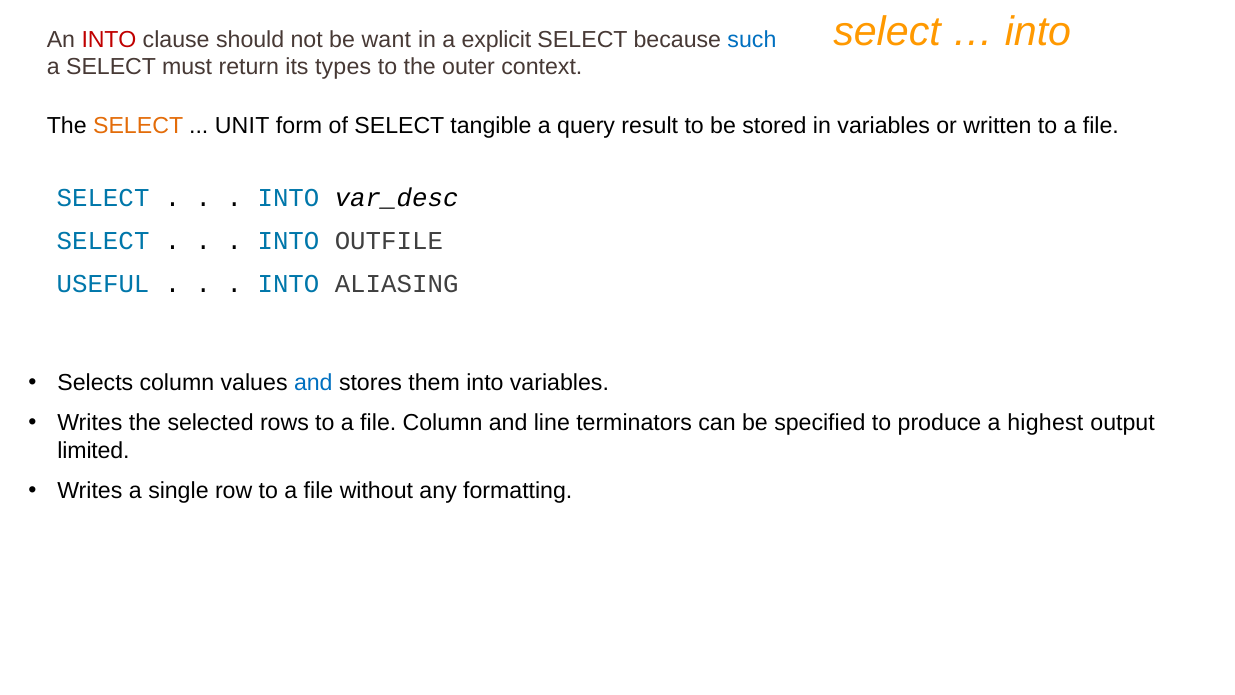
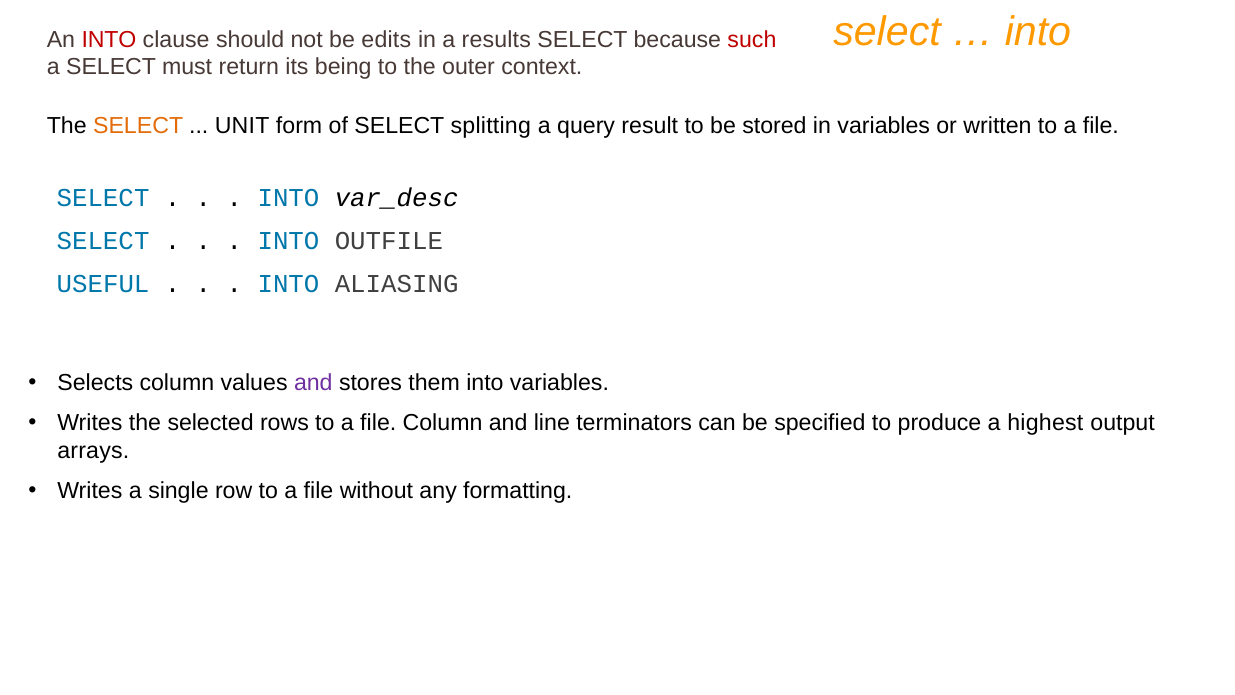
want: want -> edits (386, 39)
explicit: explicit -> results (496, 39)
such colour: blue -> red (752, 39)
types: types -> being (343, 67)
tangible: tangible -> splitting (491, 126)
and colour: blue -> purple (313, 383)
limited: limited -> arrays (93, 451)
